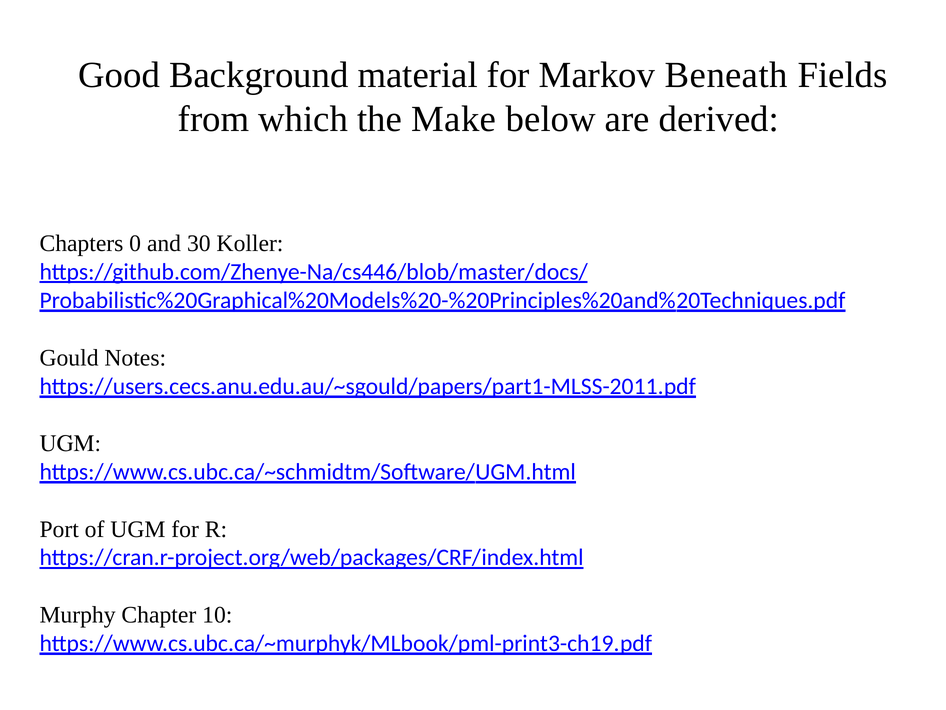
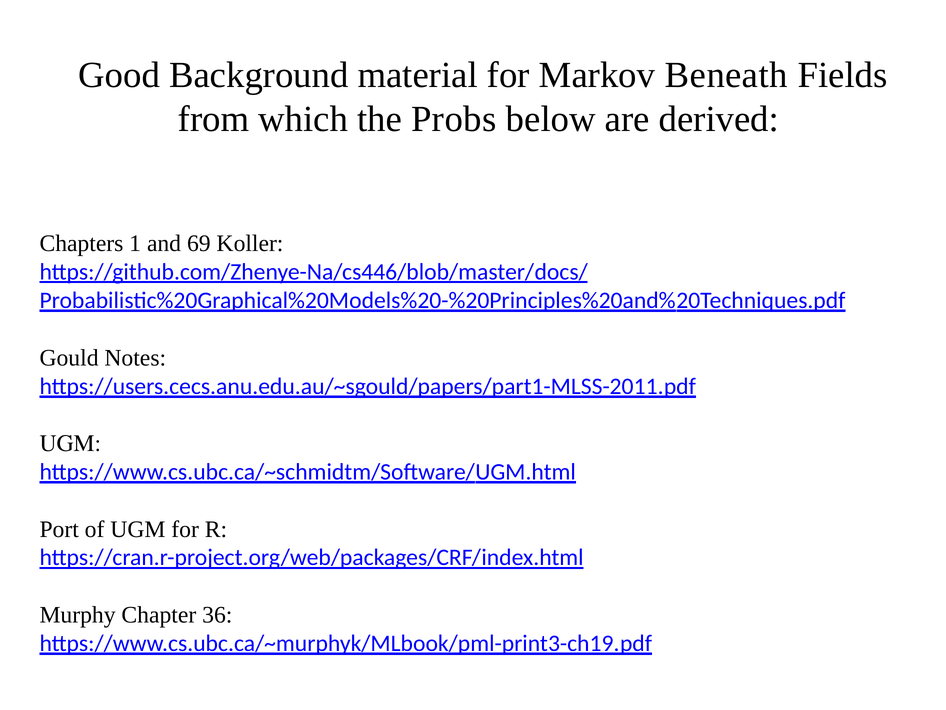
Make: Make -> Probs (454, 119)
0: 0 -> 1 (135, 243)
30: 30 -> 69 (199, 243)
10: 10 -> 36 (217, 615)
